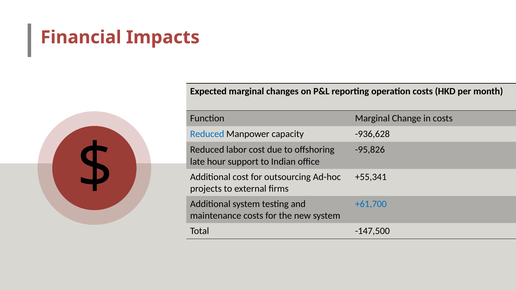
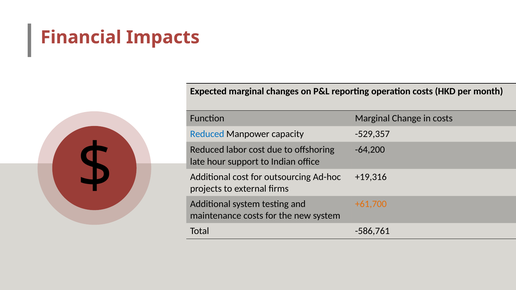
-936,628: -936,628 -> -529,357 (372, 134)
-95,826: -95,826 -> -64,200 (370, 150)
+55,341: +55,341 -> +19,316 (371, 177)
+61,700 colour: blue -> orange (371, 204)
-147,500: -147,500 -> -586,761 (372, 231)
